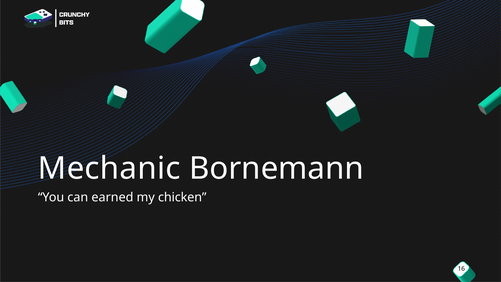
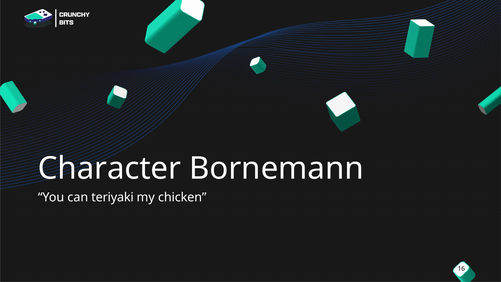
Mechanic: Mechanic -> Character (110, 168)
earned: earned -> teriyaki (113, 197)
